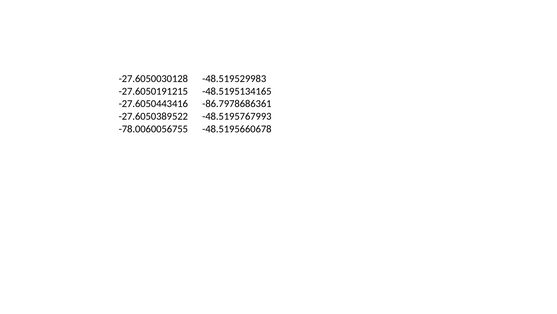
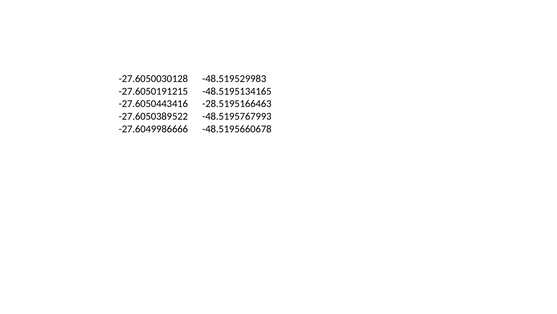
-86.7978686361: -86.7978686361 -> -28.5195166463 (237, 104)
-78.0060056755: -78.0060056755 -> -27.6049986666 (153, 129)
